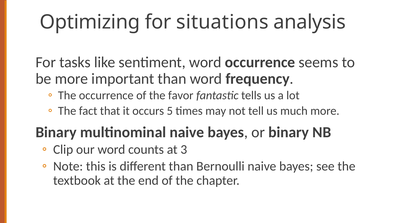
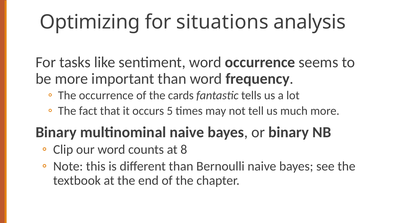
favor: favor -> cards (181, 95)
3: 3 -> 8 (184, 149)
